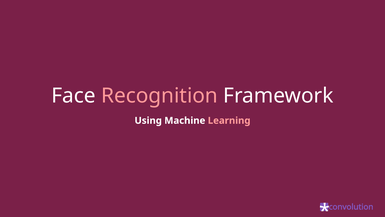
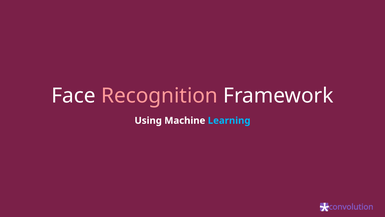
Learning colour: pink -> light blue (229, 120)
